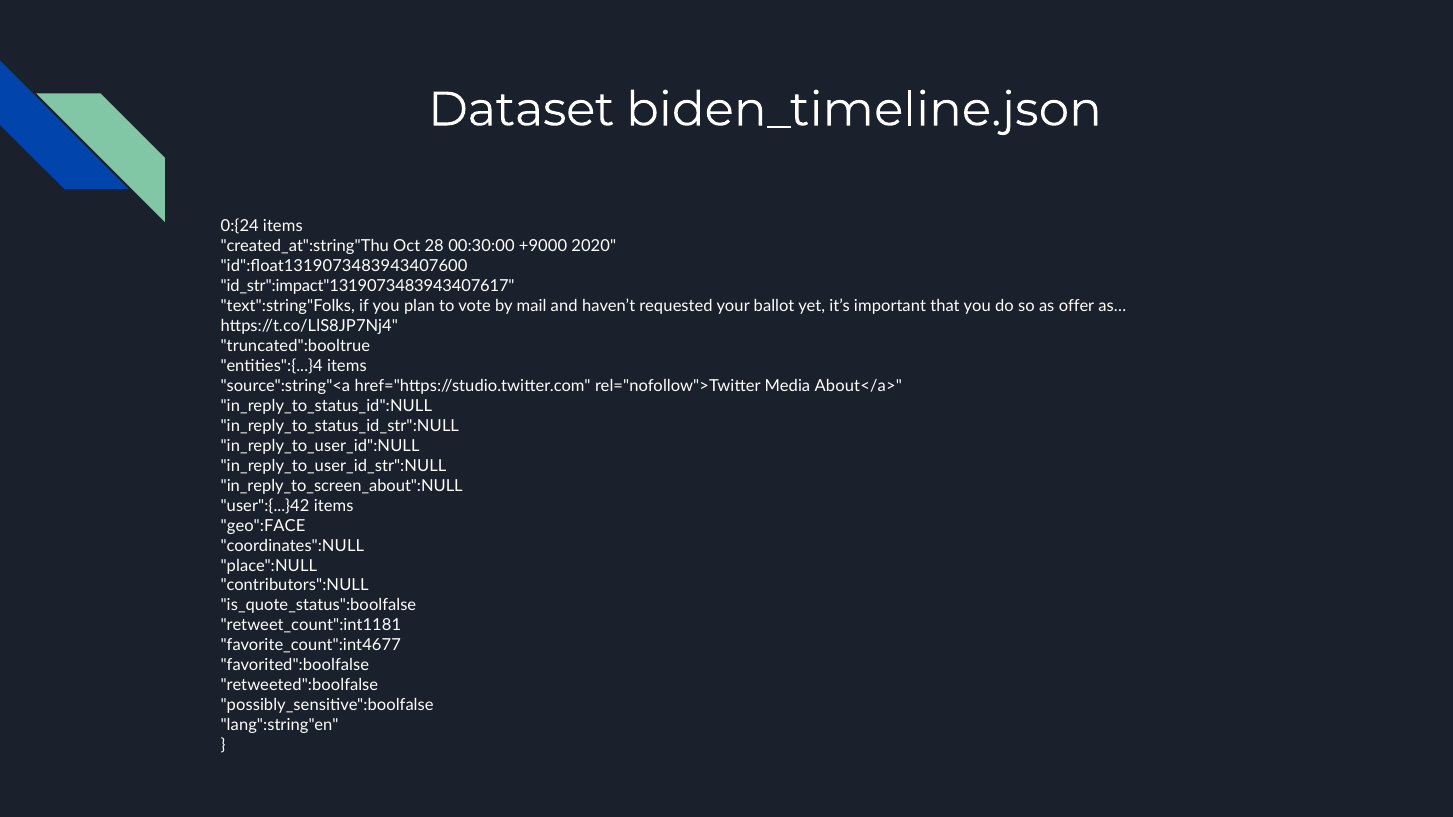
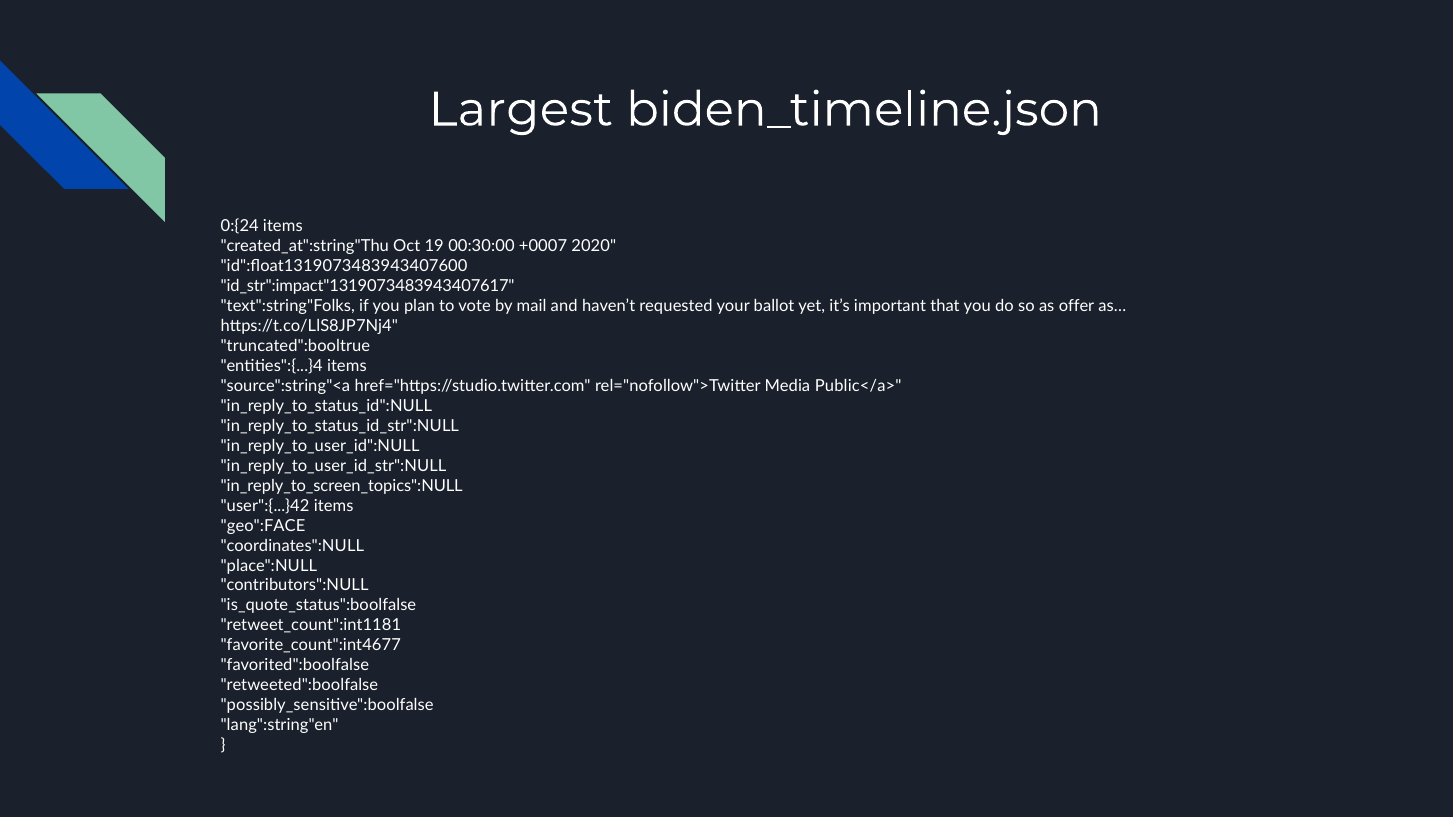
Dataset: Dataset -> Largest (521, 110)
28: 28 -> 19 (434, 246)
+9000: +9000 -> +0007 (543, 246)
About</a>: About</a> -> Public</a> (858, 386)
in_reply_to_screen_about":NULL: in_reply_to_screen_about":NULL -> in_reply_to_screen_topics":NULL (342, 486)
